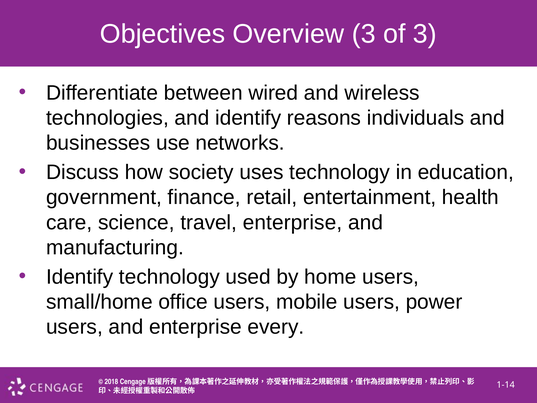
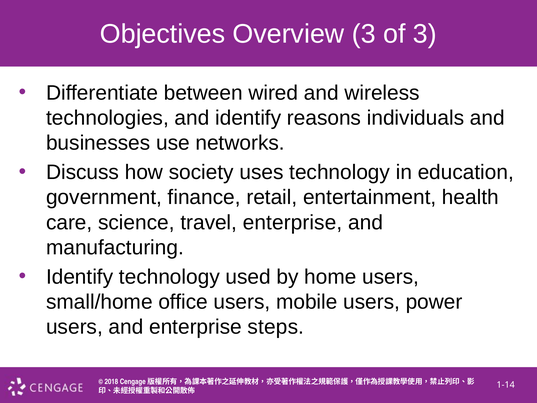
every: every -> steps (276, 327)
